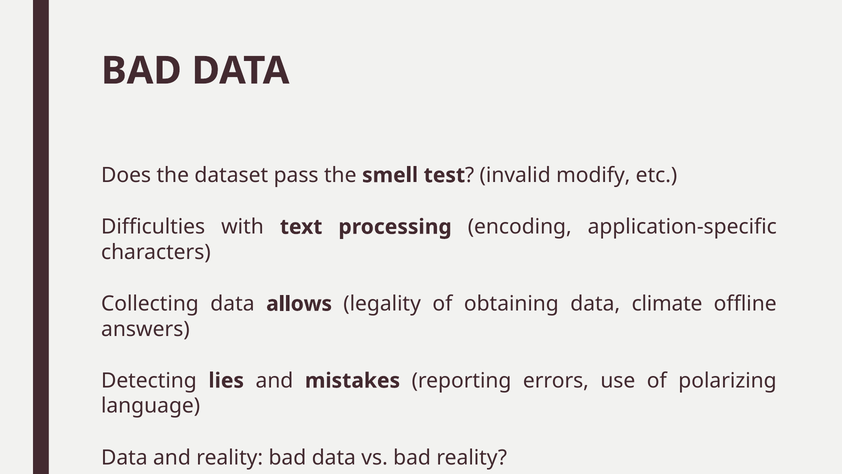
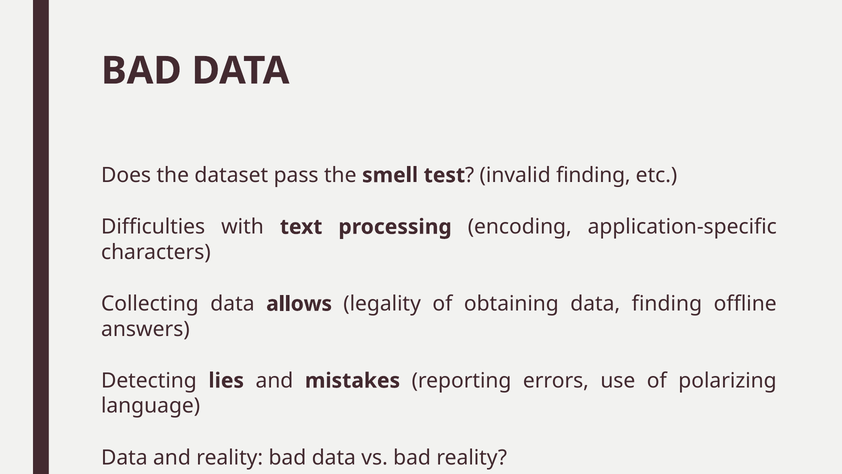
invalid modify: modify -> finding (593, 175)
data climate: climate -> finding (667, 304)
